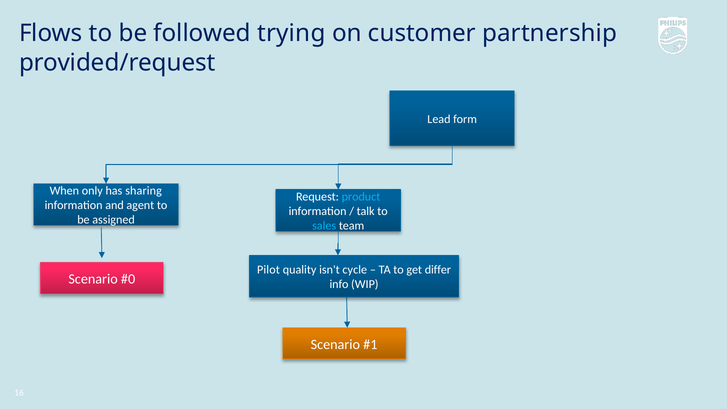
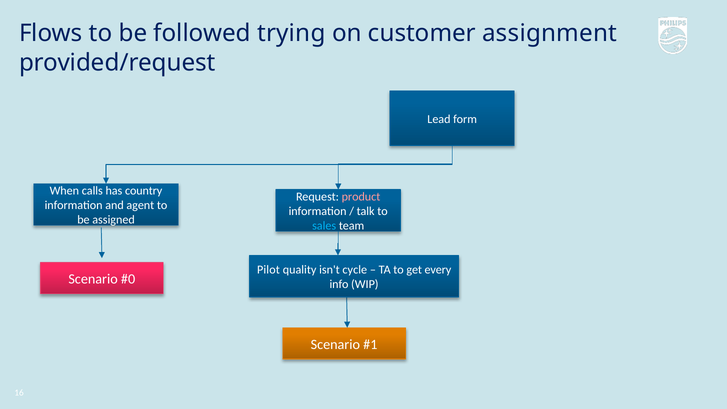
partnership: partnership -> assignment (550, 33)
only: only -> calls (92, 191)
sharing: sharing -> country (144, 191)
product colour: light blue -> pink (361, 197)
differ: differ -> every (438, 270)
